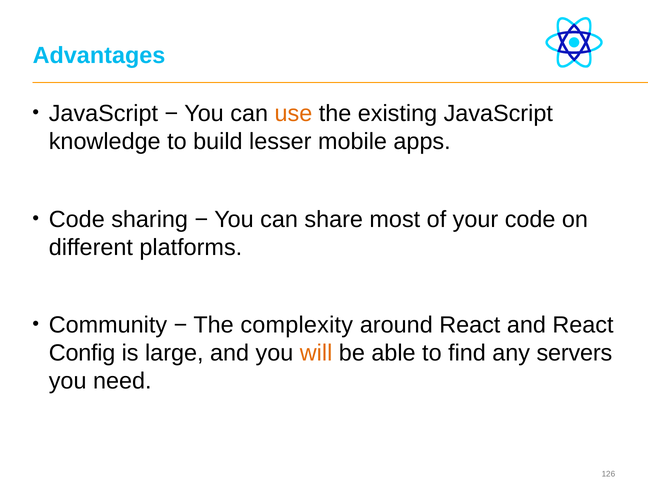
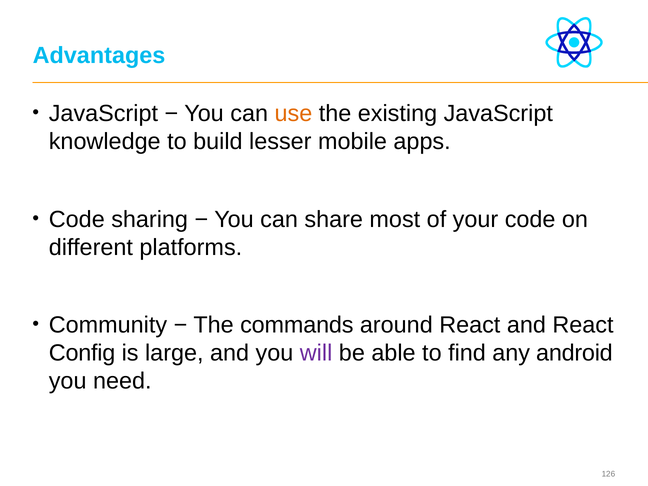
complexity: complexity -> commands (297, 325)
will colour: orange -> purple (316, 353)
servers: servers -> android (574, 353)
